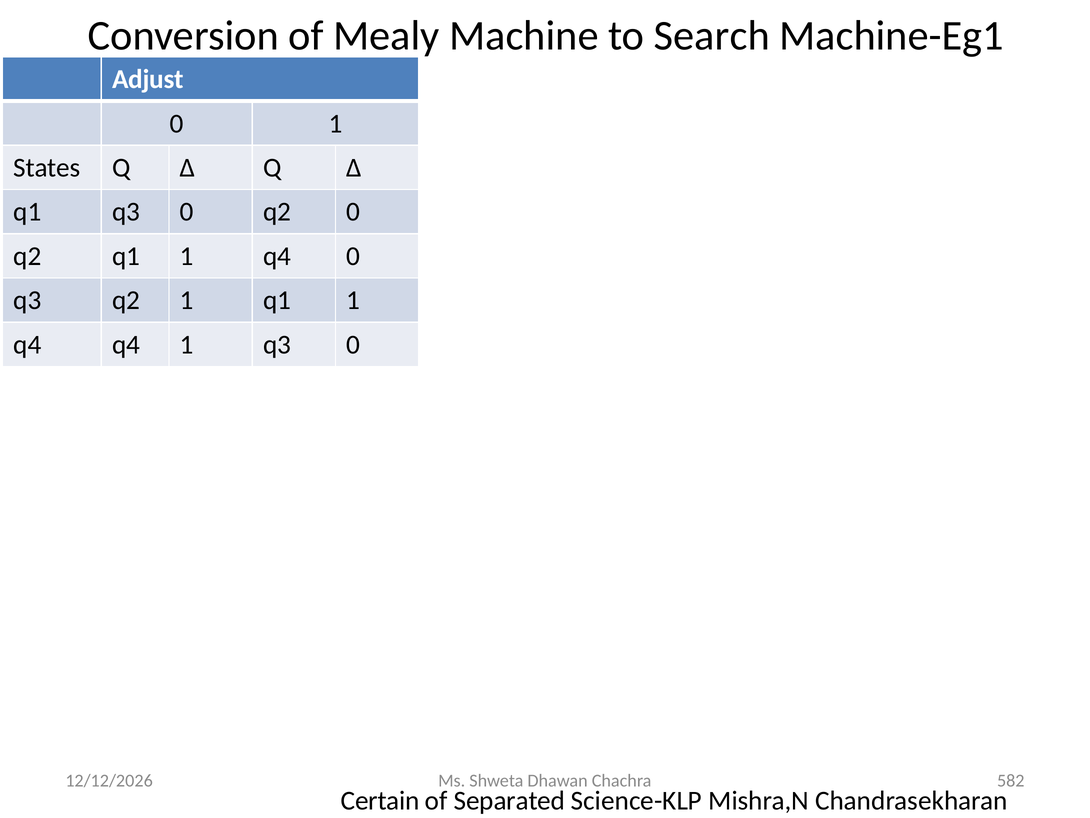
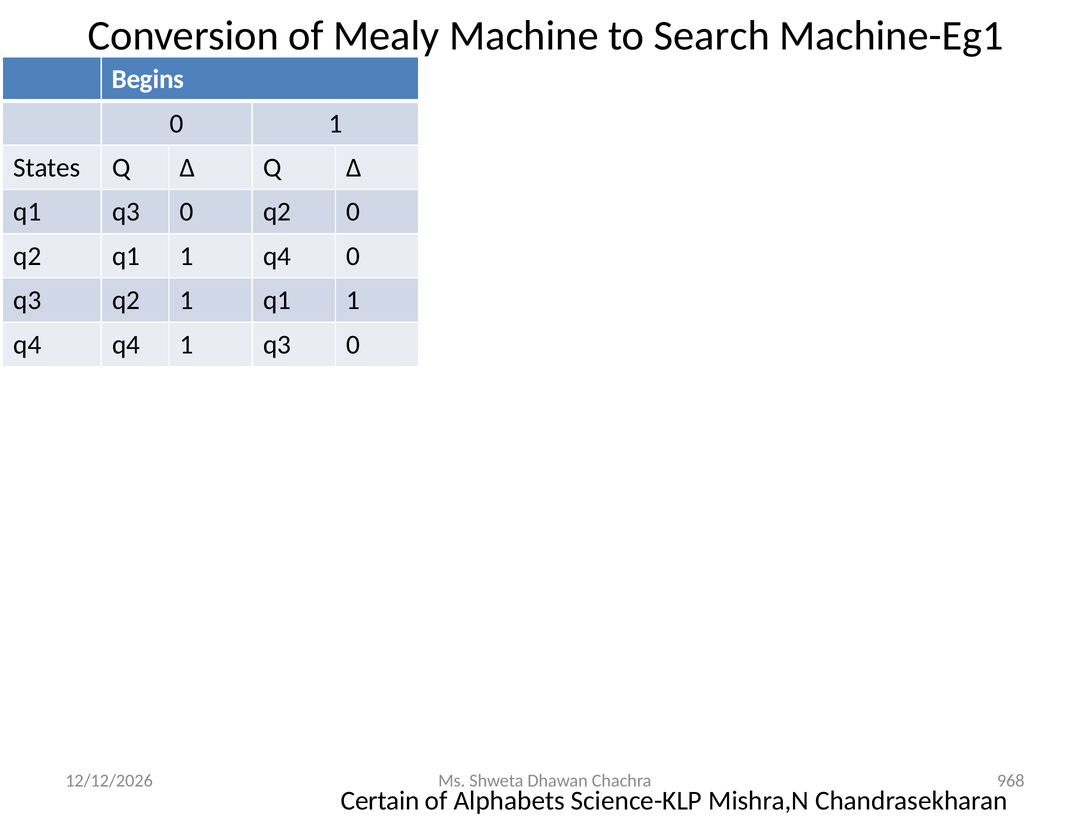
Adjust: Adjust -> Begins (148, 79)
582: 582 -> 968 (1011, 781)
Separated: Separated -> Alphabets (509, 800)
